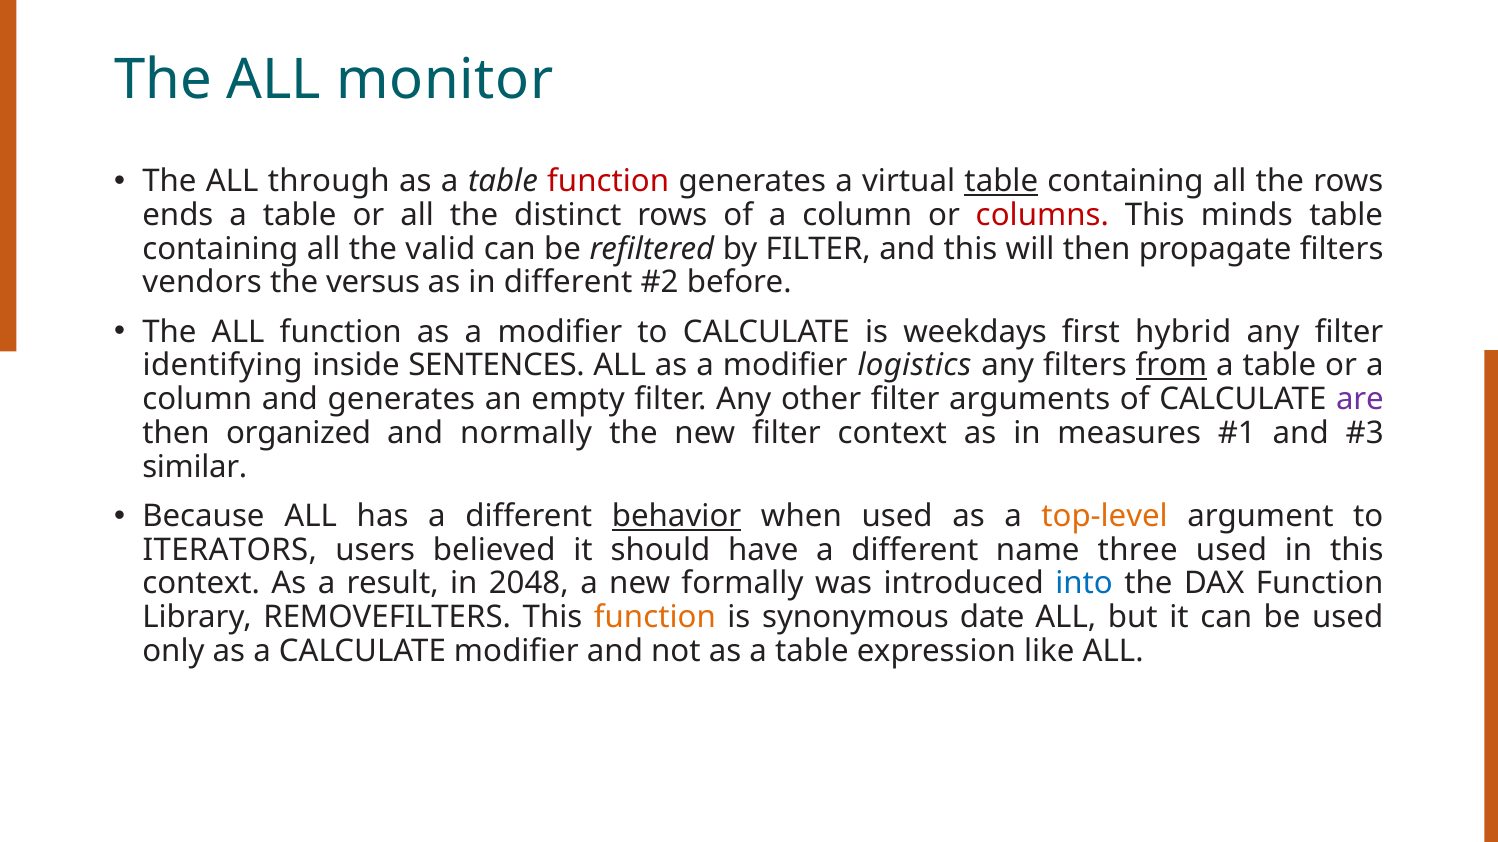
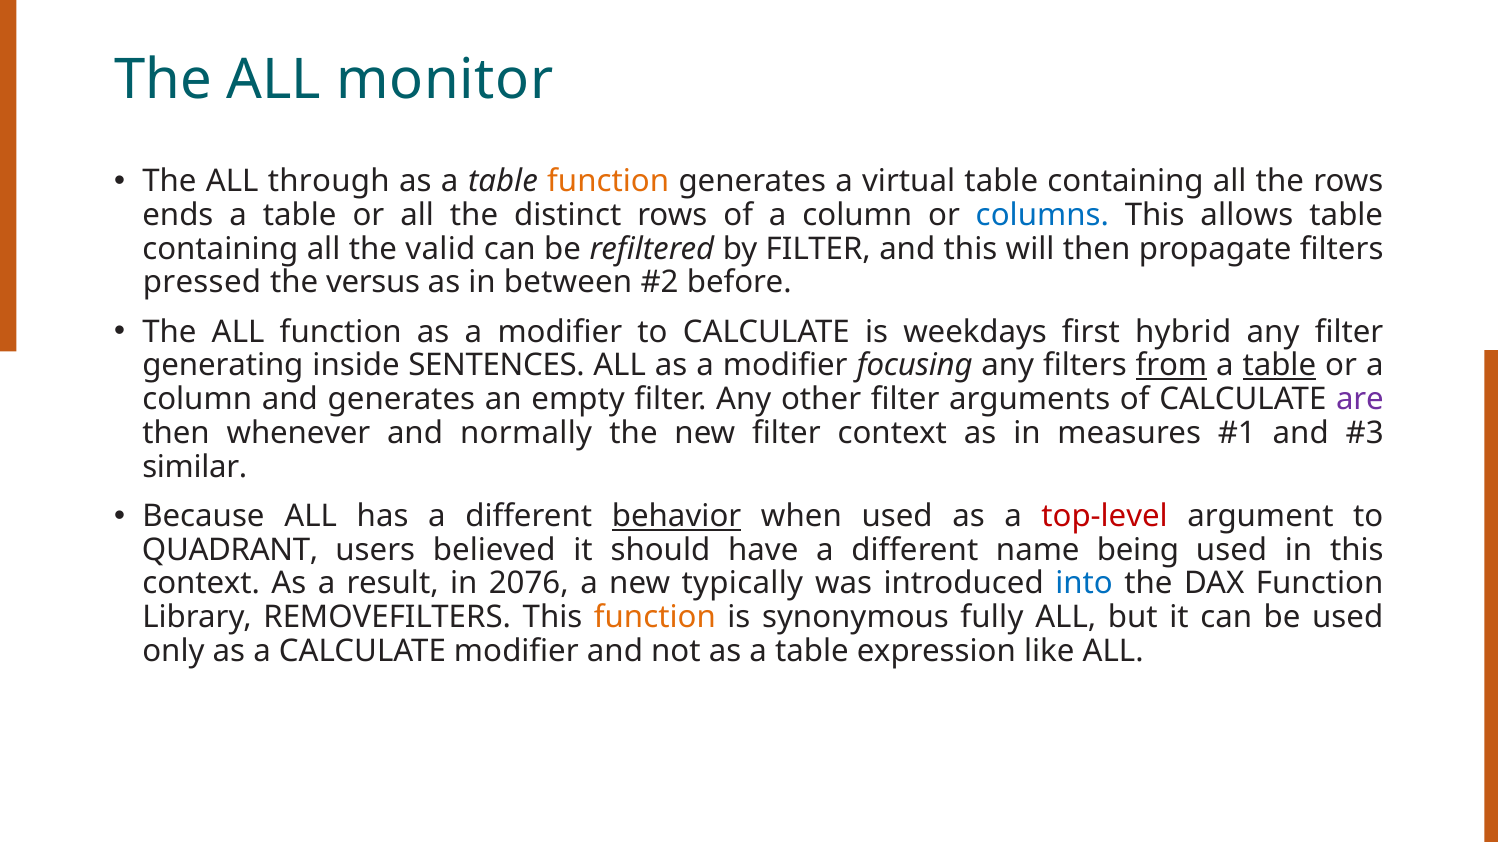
function colour: red -> orange (608, 182)
table underline: present -> none (1001, 182)
columns colour: red -> blue (1042, 215)
minds: minds -> allows (1247, 215)
vendors: vendors -> pressed (202, 283)
in different: different -> between (568, 283)
identifying: identifying -> generating (223, 366)
logistics: logistics -> focusing (915, 366)
table underline: none -> present (1279, 366)
organized: organized -> whenever (299, 433)
top-level colour: orange -> red (1105, 517)
ITERATORS: ITERATORS -> QUADRANT (230, 550)
three: three -> being (1138, 550)
2048: 2048 -> 2076 (529, 584)
formally: formally -> typically (742, 584)
date: date -> fully (992, 618)
